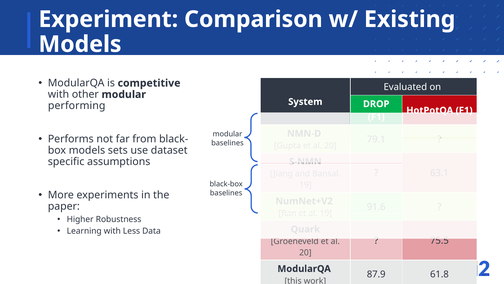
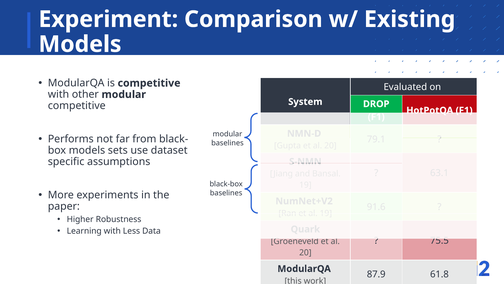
performing: performing -> competitive (77, 106)
